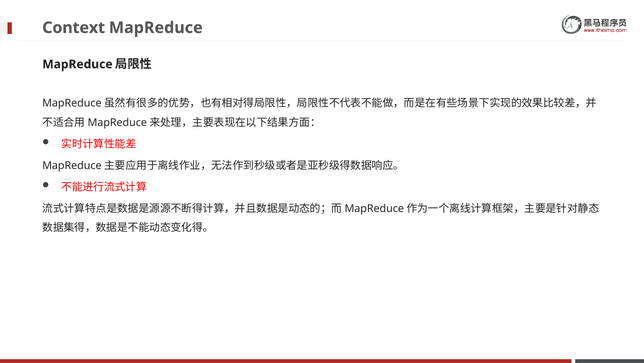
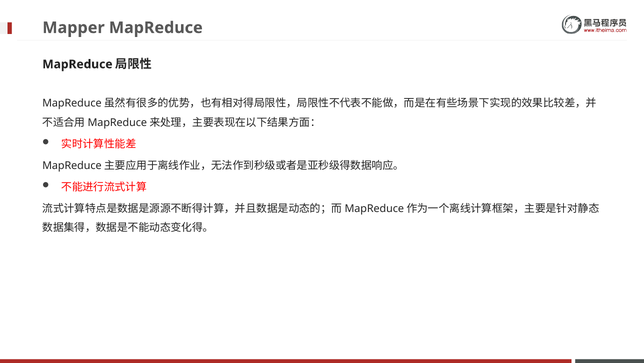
Context: Context -> Mapper (73, 28)
